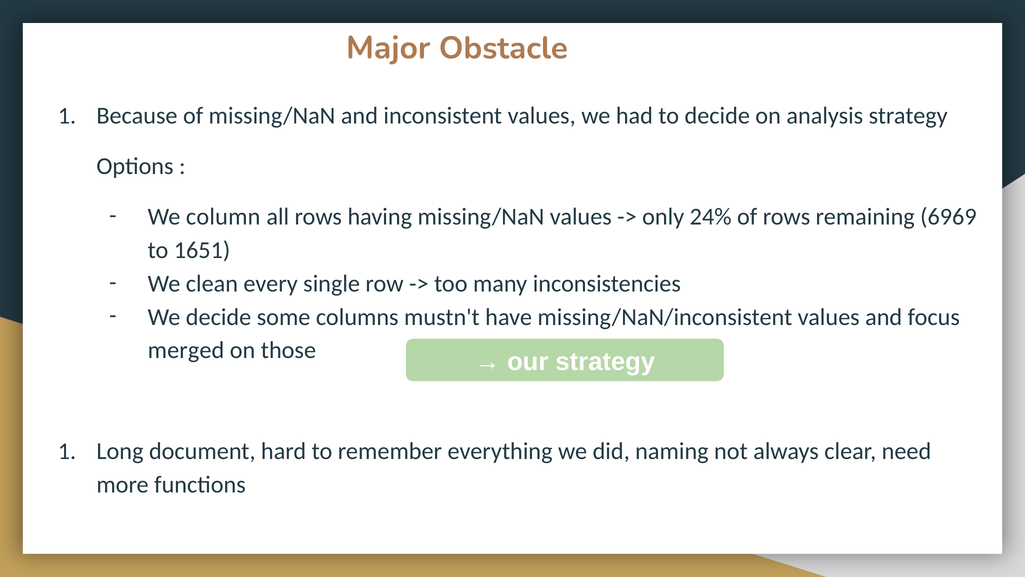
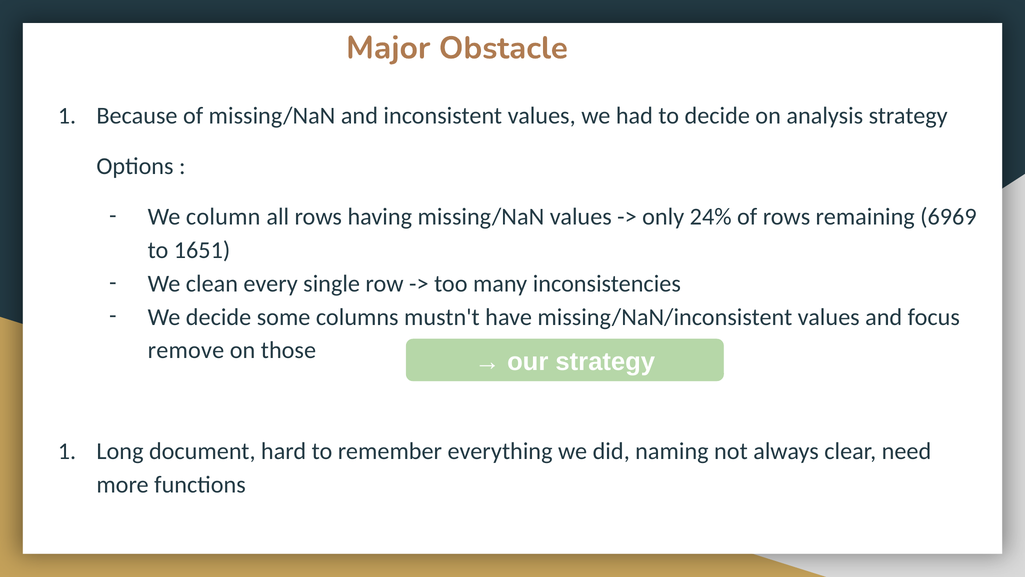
merged: merged -> remove (186, 350)
